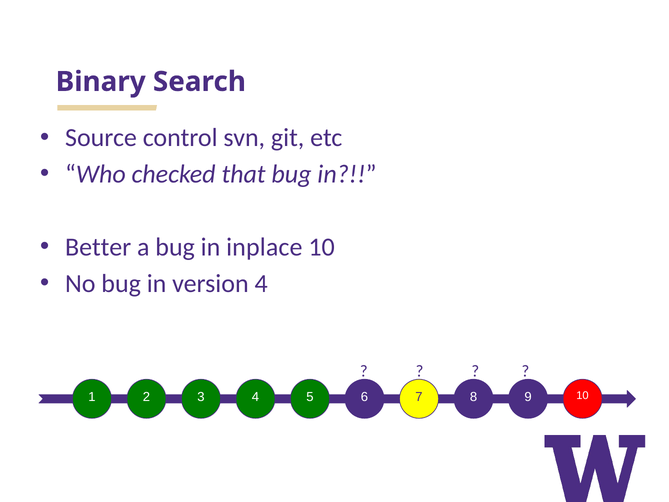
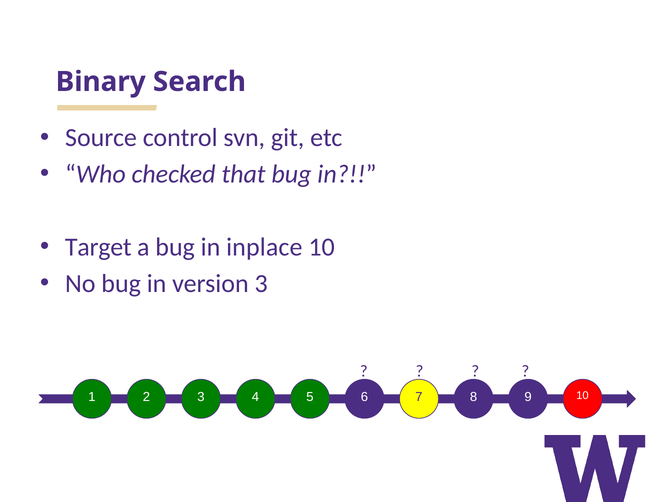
Better: Better -> Target (98, 247)
version 4: 4 -> 3 (261, 284)
